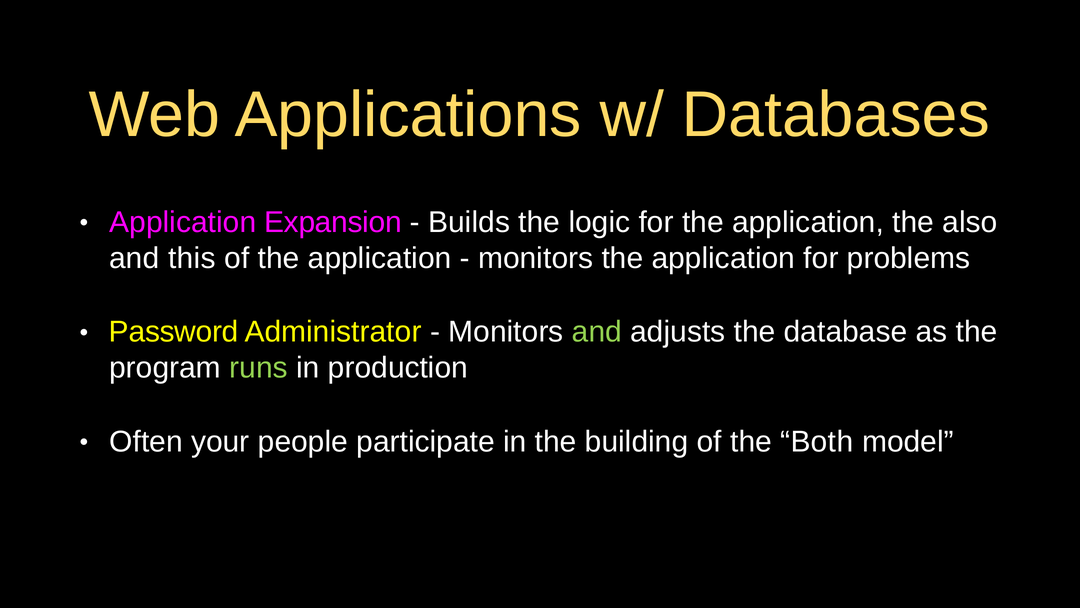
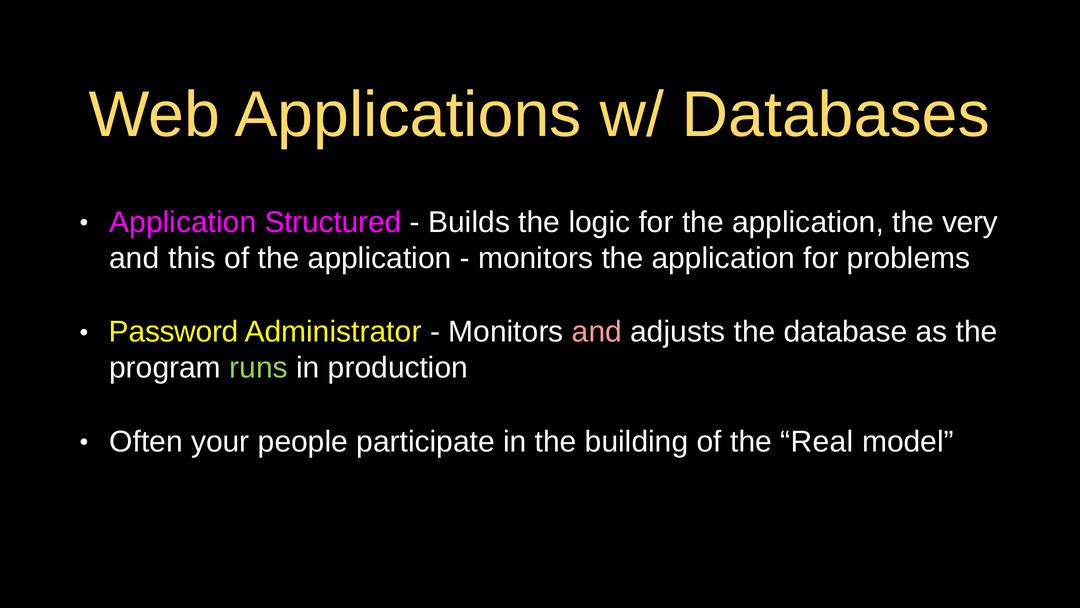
Expansion: Expansion -> Structured (333, 222)
also: also -> very (970, 222)
and colour: light green -> pink (597, 332)
Both: Both -> Real (817, 441)
